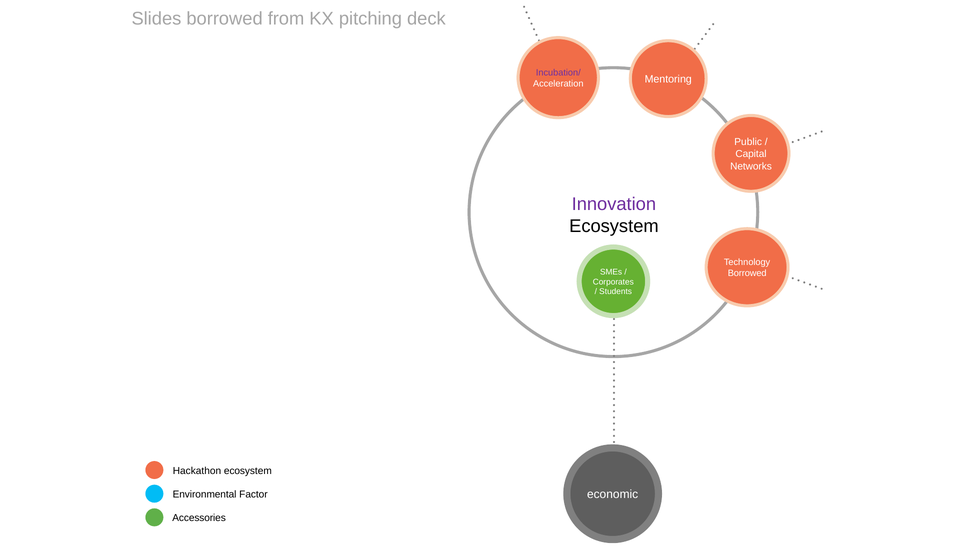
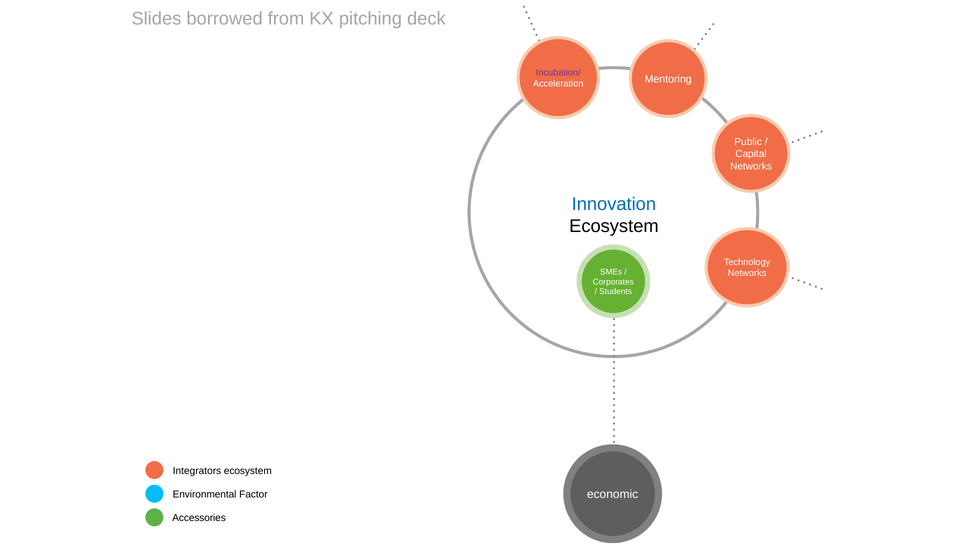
Innovation colour: purple -> blue (614, 204)
Borrowed: Borrowed -> Networks (747, 273)
Hackathon: Hackathon -> Integrators (197, 470)
